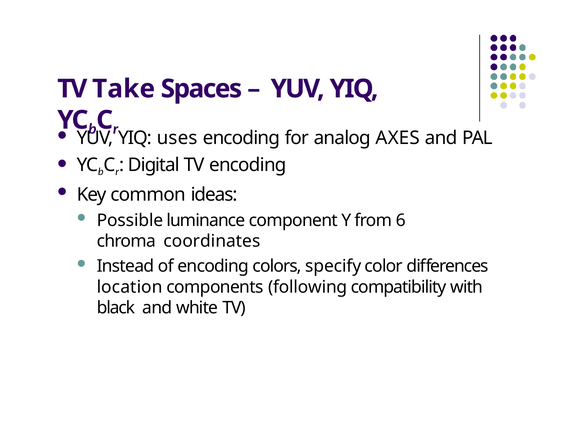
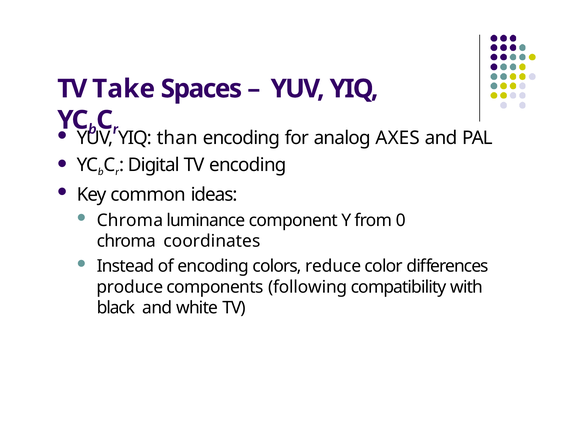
uses: uses -> than (177, 138)
Possible: Possible -> Chroma (130, 220)
6: 6 -> 0 (401, 220)
specify: specify -> reduce (333, 266)
location: location -> produce (130, 287)
